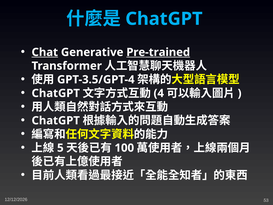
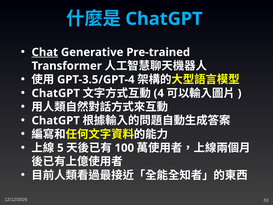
Pre-trained underline: present -> none (158, 52)
